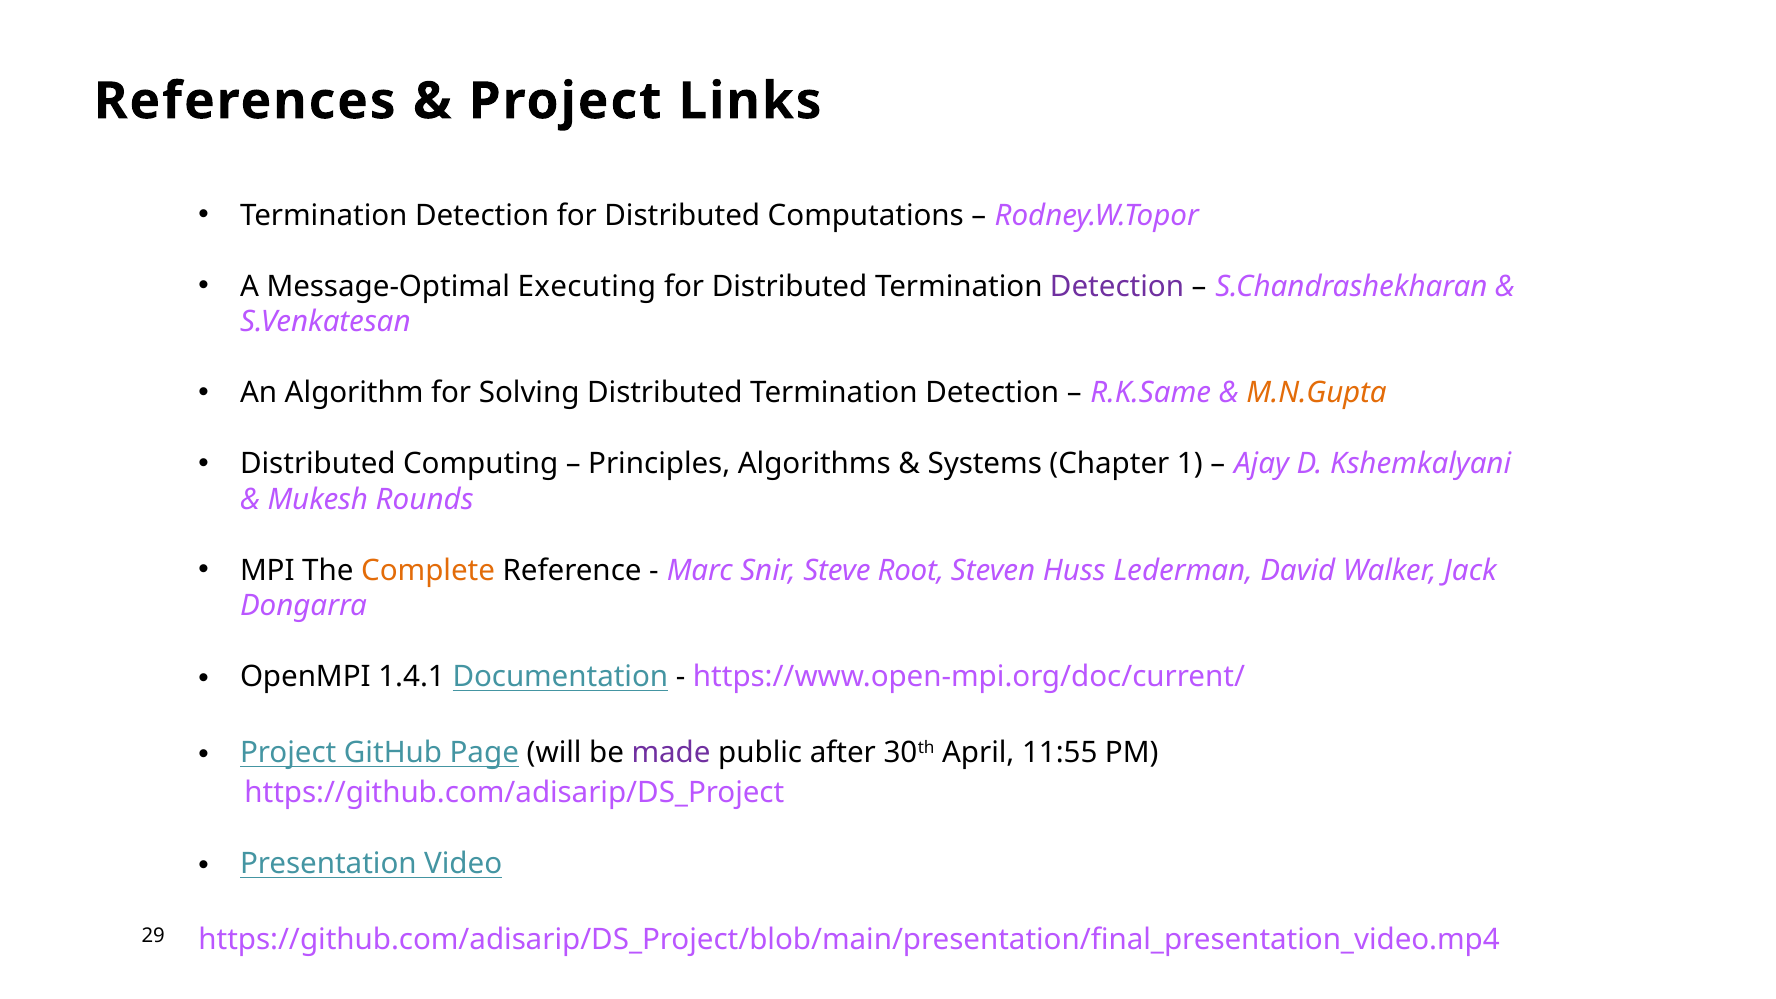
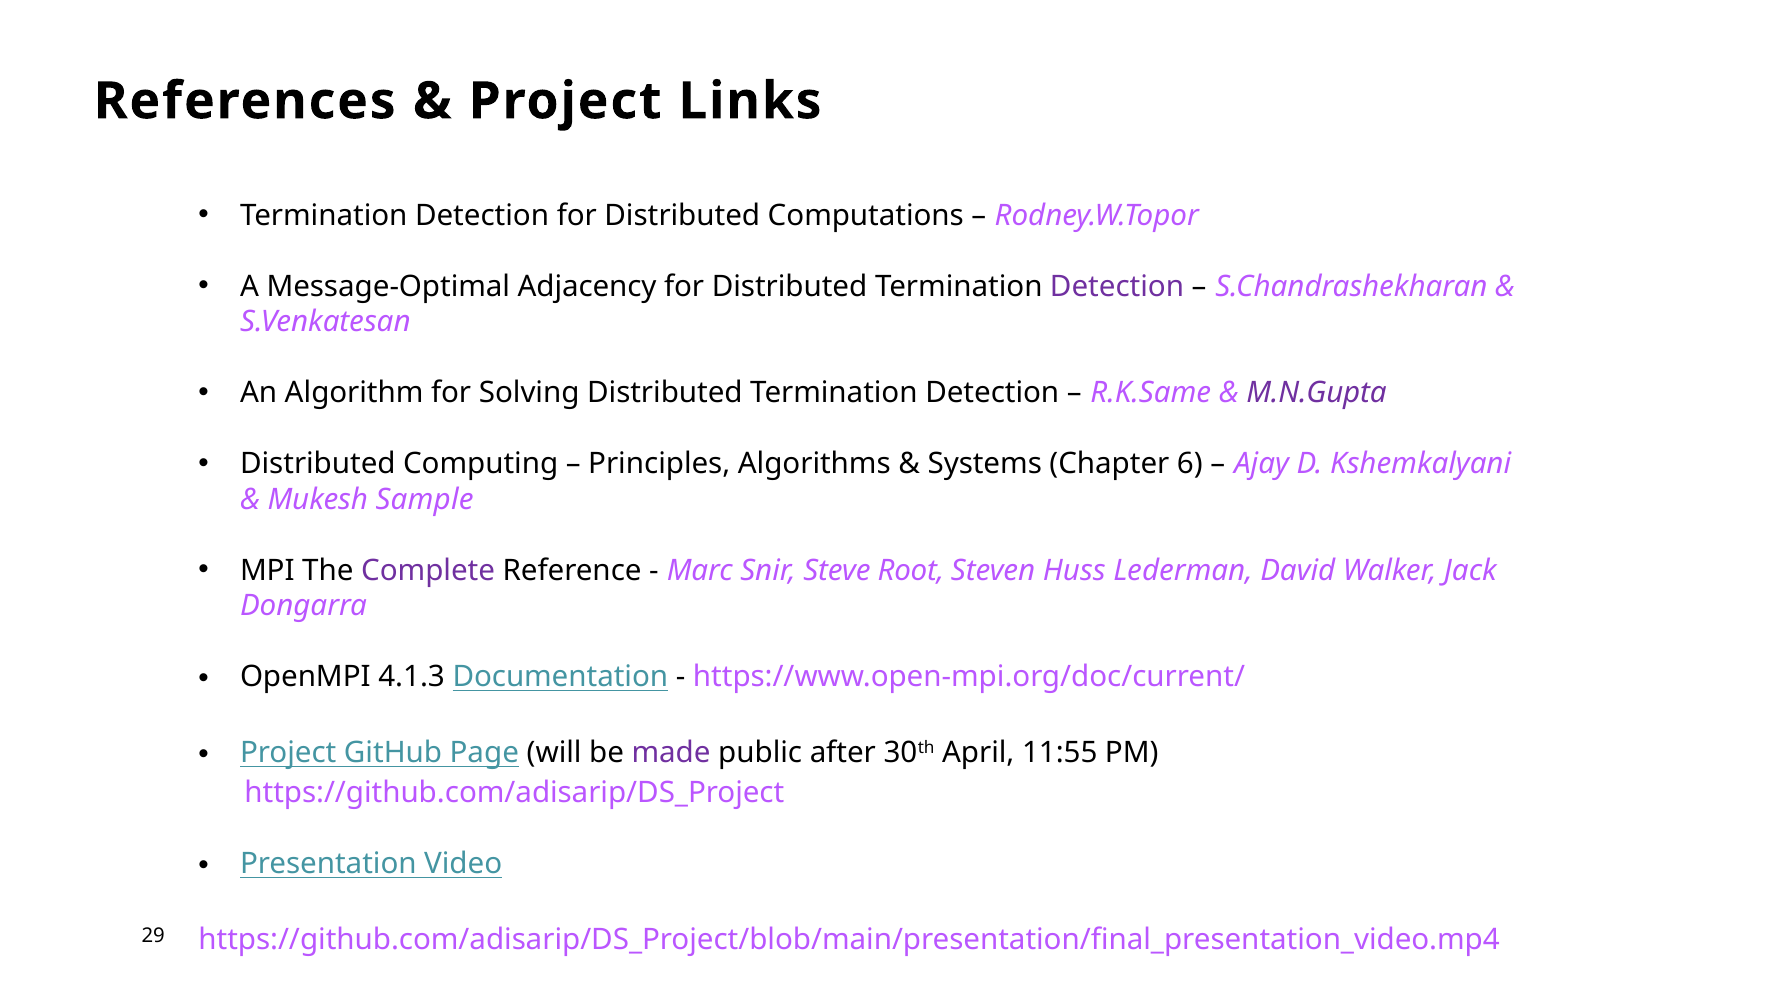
Executing: Executing -> Adjacency (587, 287)
M.N.Gupta colour: orange -> purple (1316, 393)
1: 1 -> 6 (1190, 464)
Rounds: Rounds -> Sample (425, 500)
Complete colour: orange -> purple (428, 571)
1.4.1: 1.4.1 -> 4.1.3 (412, 677)
